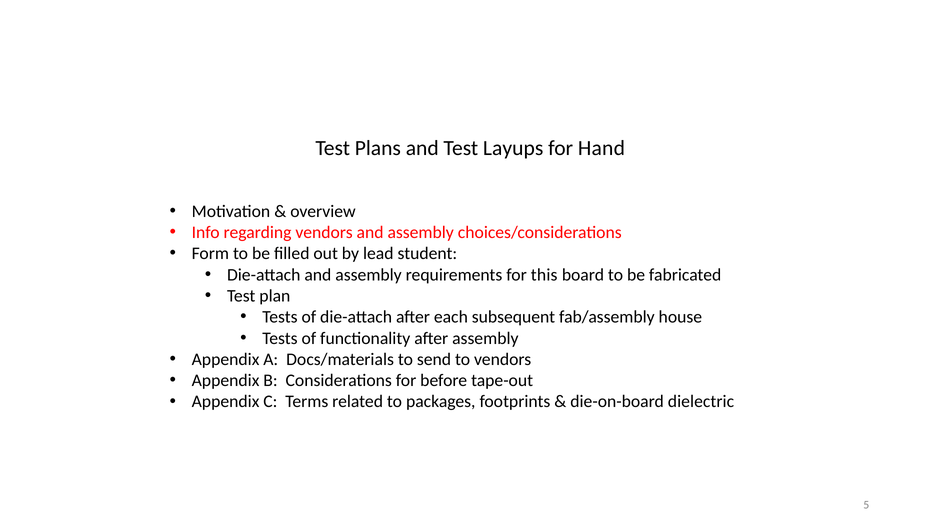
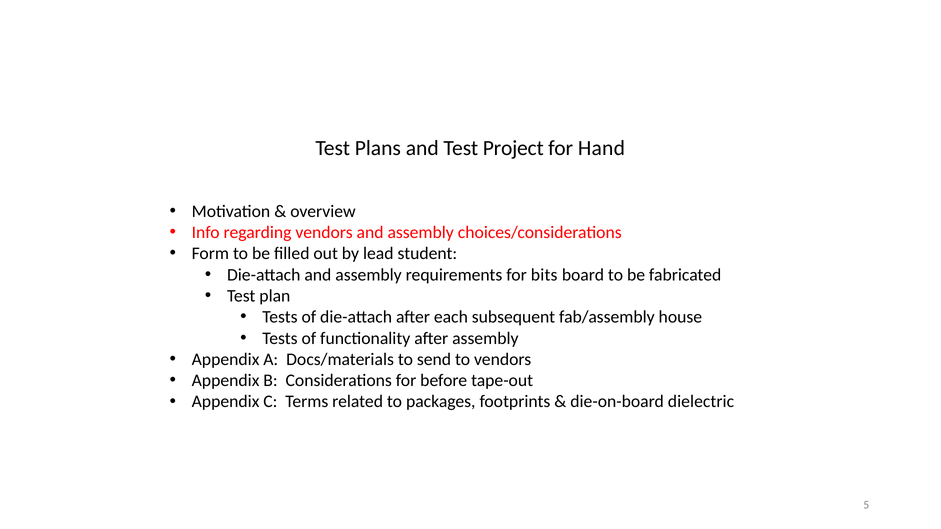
Layups: Layups -> Project (513, 148)
this: this -> bits (544, 275)
